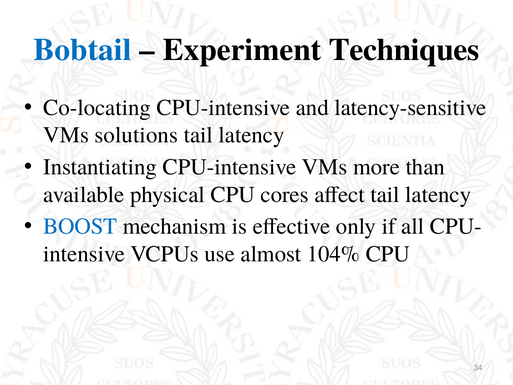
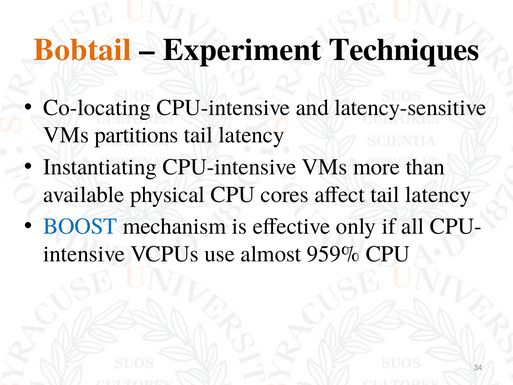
Bobtail colour: blue -> orange (83, 50)
solutions: solutions -> partitions (136, 135)
104%: 104% -> 959% (333, 254)
